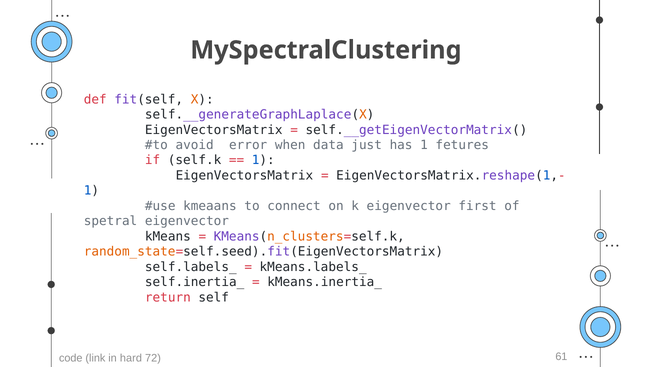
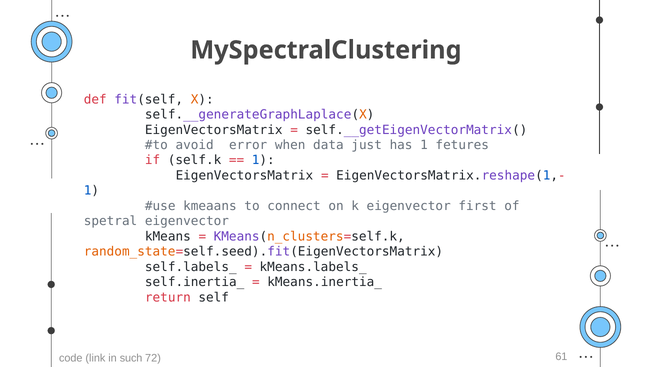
hard: hard -> such (131, 358)
